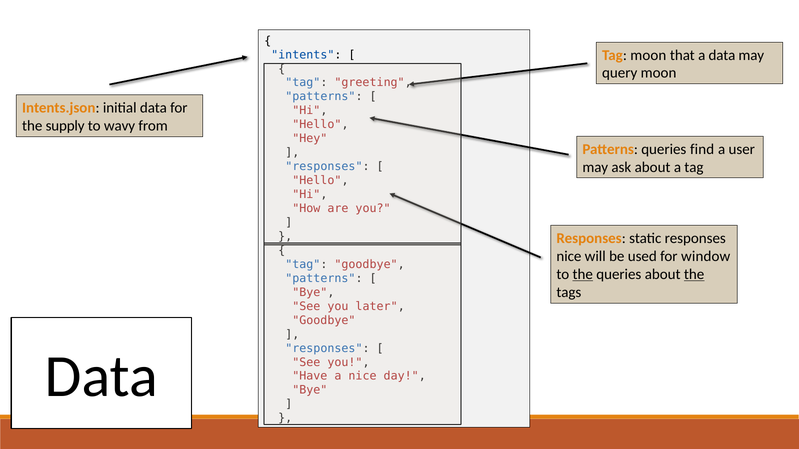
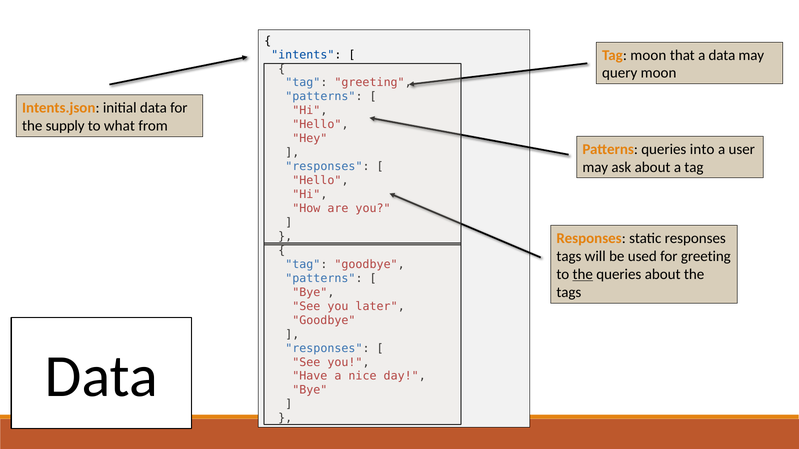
wavy: wavy -> what (119, 126)
find: find -> into (702, 149)
nice: nice -> tags (569, 257)
for window: window -> greeting (706, 257)
the underline: present -> none (694, 275)
